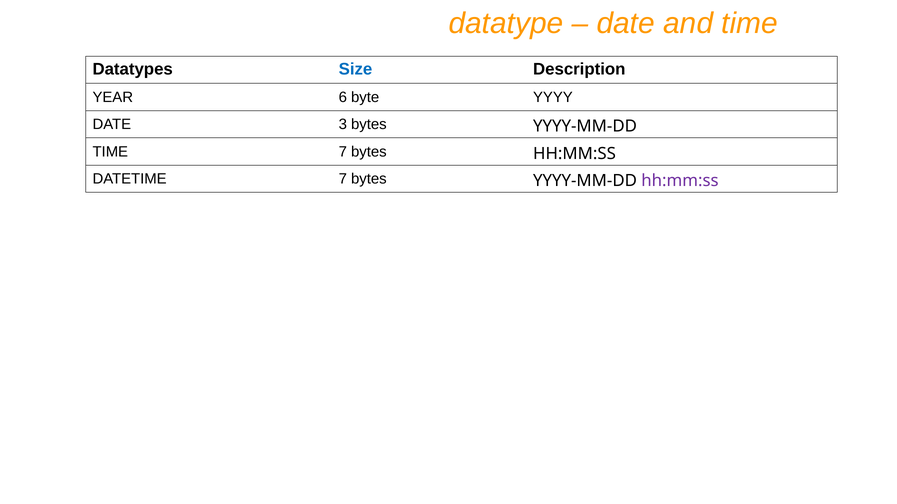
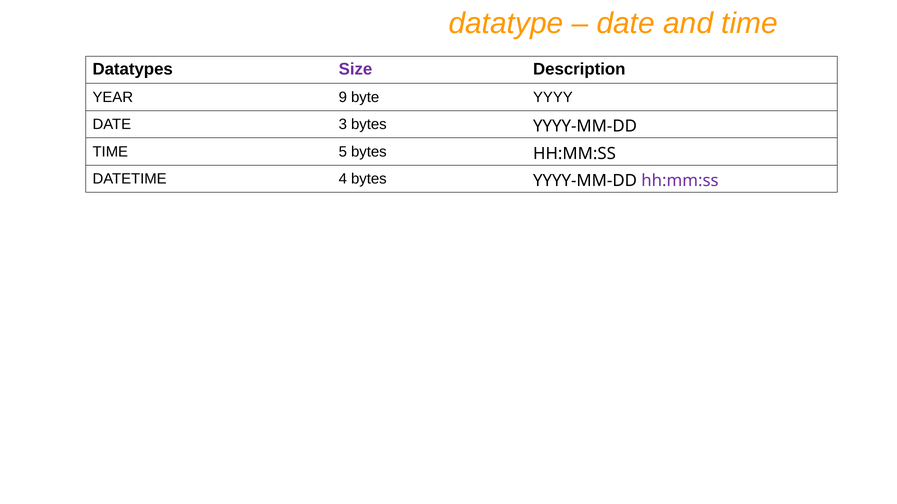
Size colour: blue -> purple (356, 69)
6: 6 -> 9 (343, 97)
TIME 7: 7 -> 5 (343, 152)
DATETIME 7: 7 -> 4 (343, 179)
